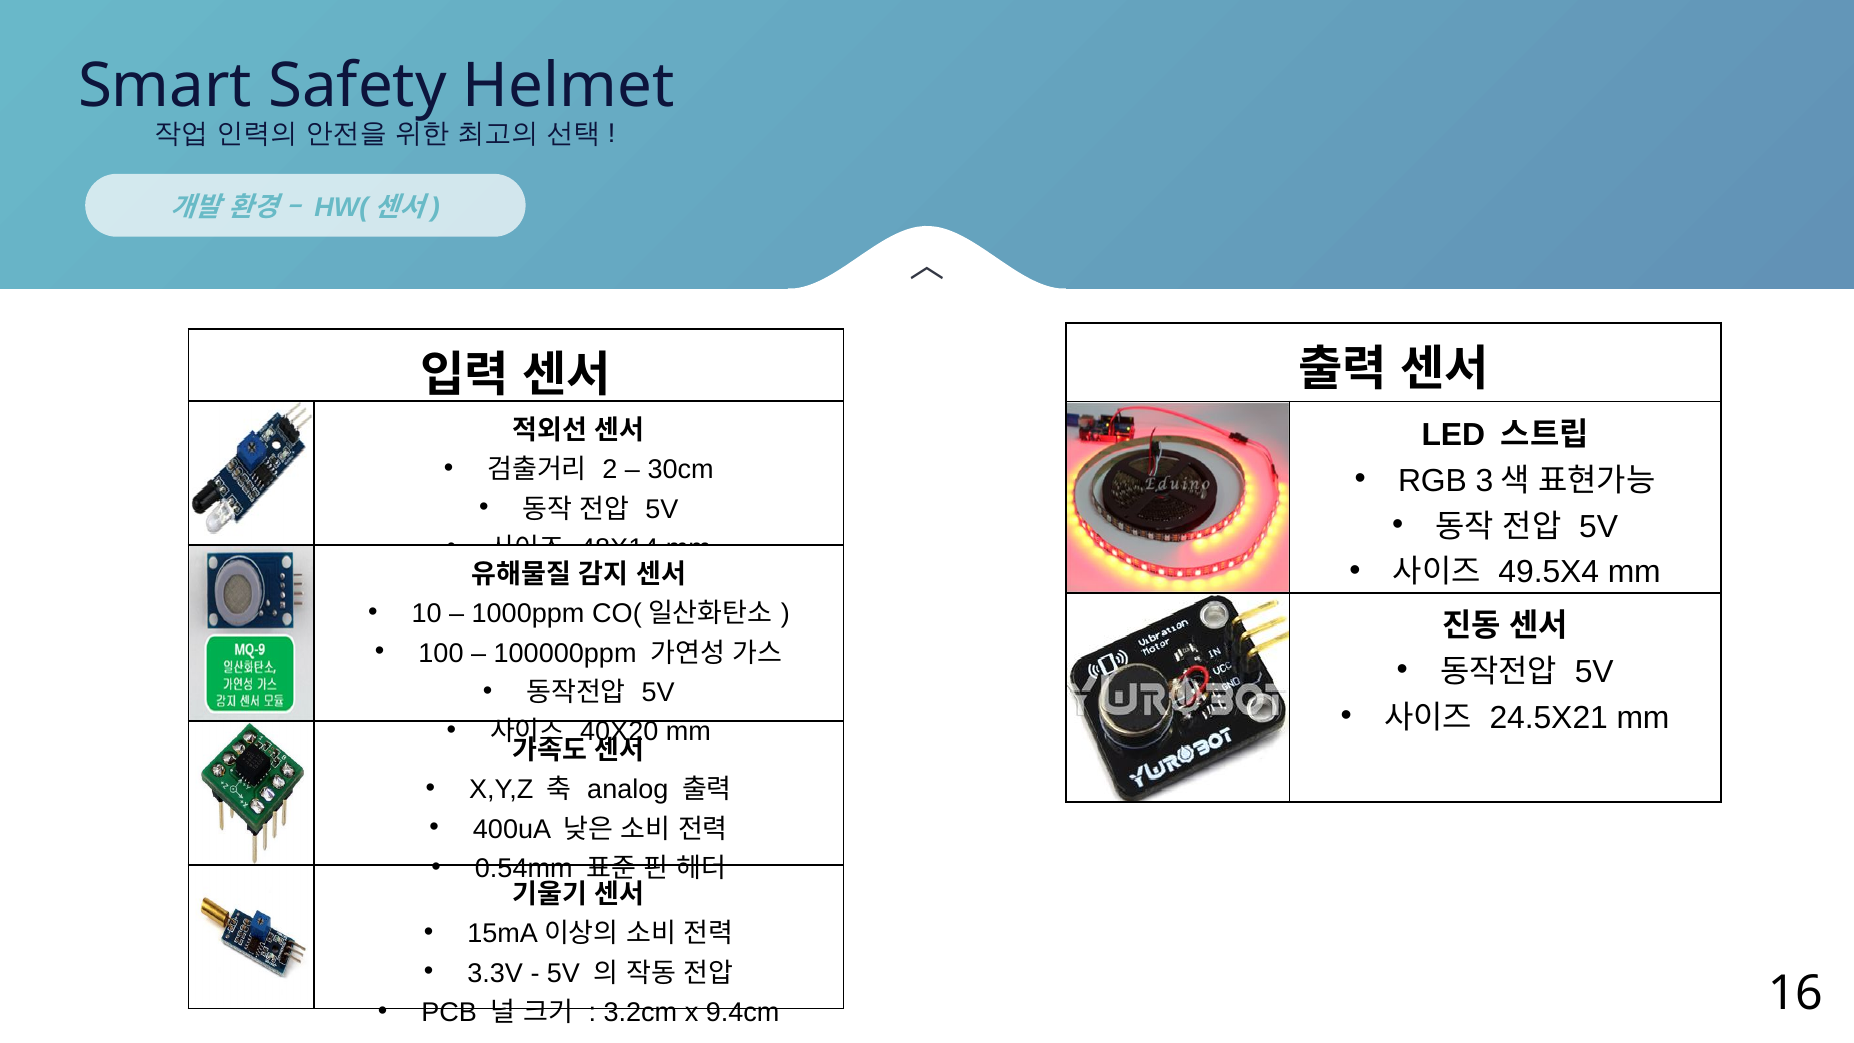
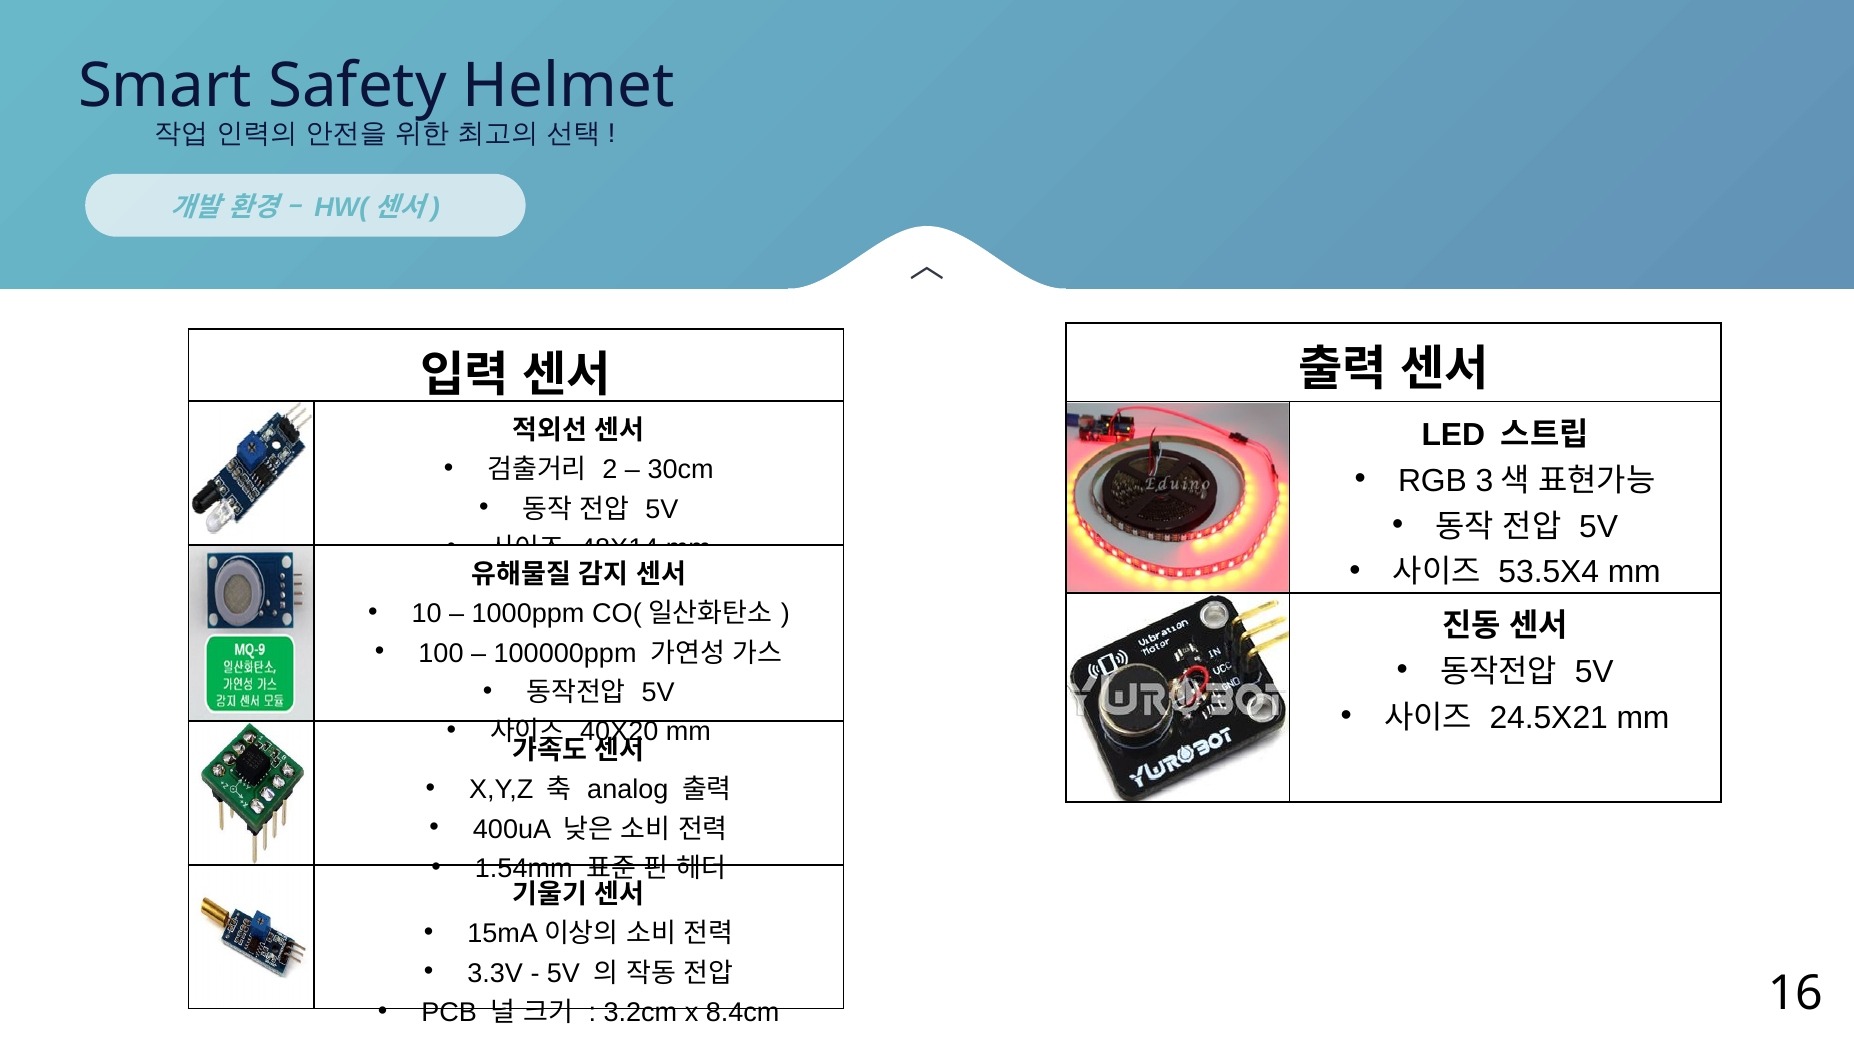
49.5X4: 49.5X4 -> 53.5X4 (1549, 572)
0.54mm: 0.54mm -> 1.54mm (524, 869)
9.4cm: 9.4cm -> 8.4cm (743, 1013)
